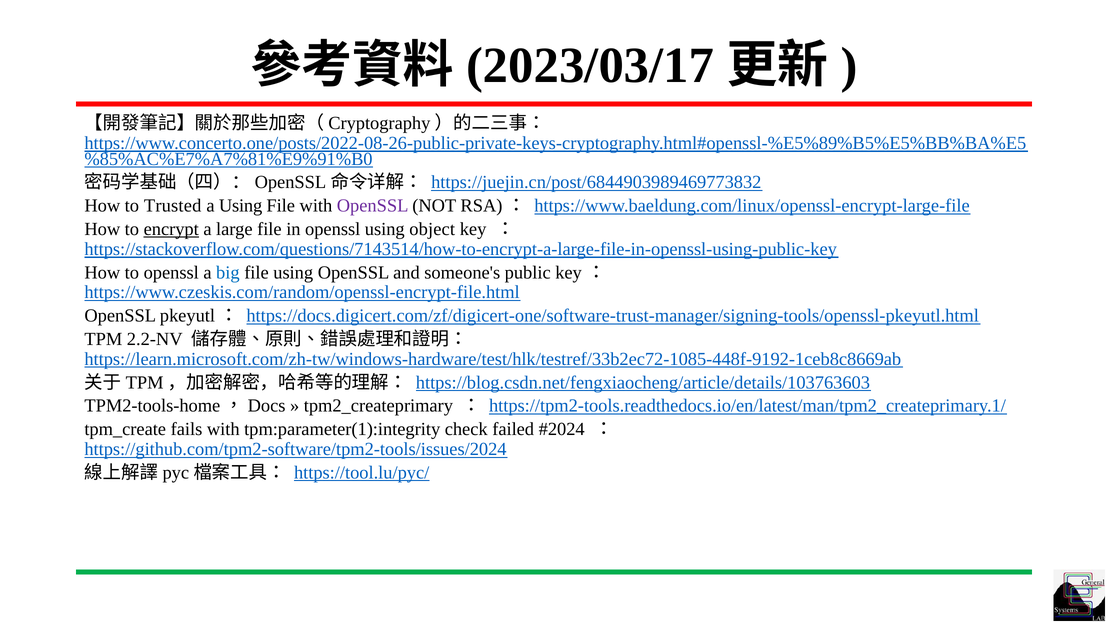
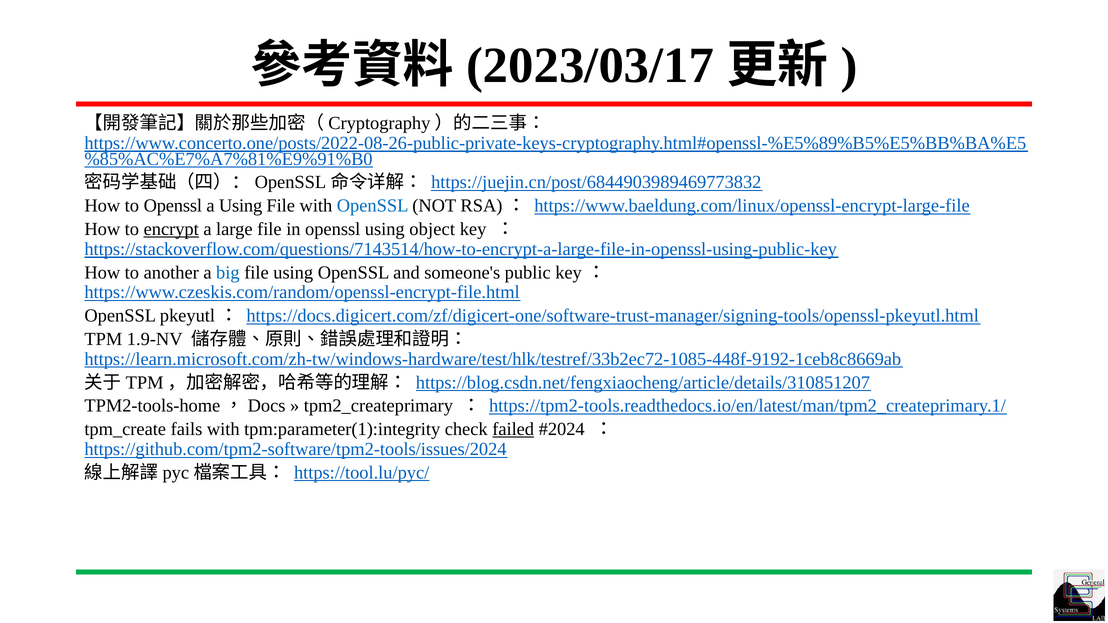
to Trusted: Trusted -> Openssl (173, 206)
OpenSSL colour: purple -> blue (373, 206)
to openssl: openssl -> another (171, 273)
2.2-NV: 2.2-NV -> 1.9-NV (155, 339)
https://blog.csdn.net/fengxiaocheng/article/details/103763603: https://blog.csdn.net/fengxiaocheng/article/details/103763603 -> https://blog.csdn.net/fengxiaocheng/article/details/310851207 (643, 383)
failed underline: none -> present (513, 429)
